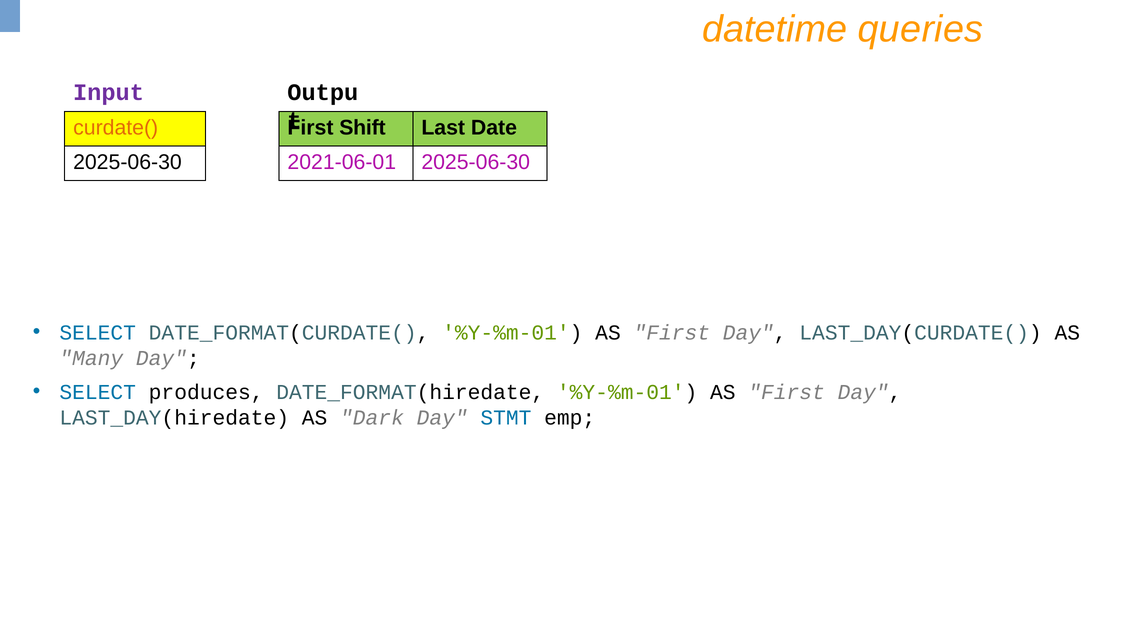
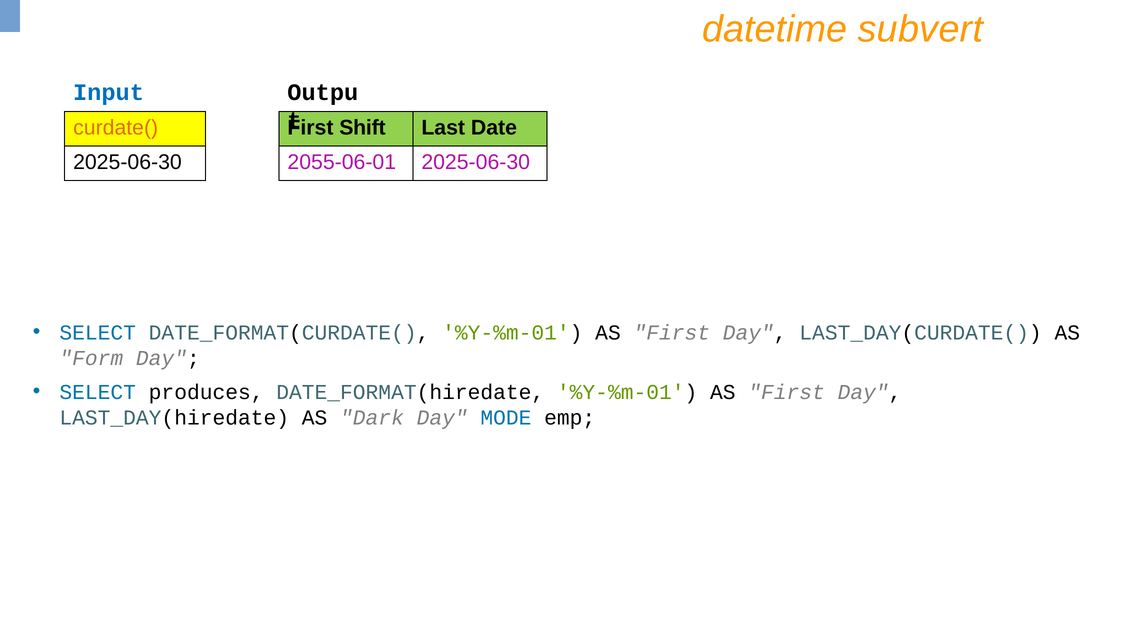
queries: queries -> subvert (920, 30)
Input colour: purple -> blue (108, 92)
2021-06-01: 2021-06-01 -> 2055-06-01 (342, 162)
Many: Many -> Form (91, 358)
STMT: STMT -> MODE (506, 417)
